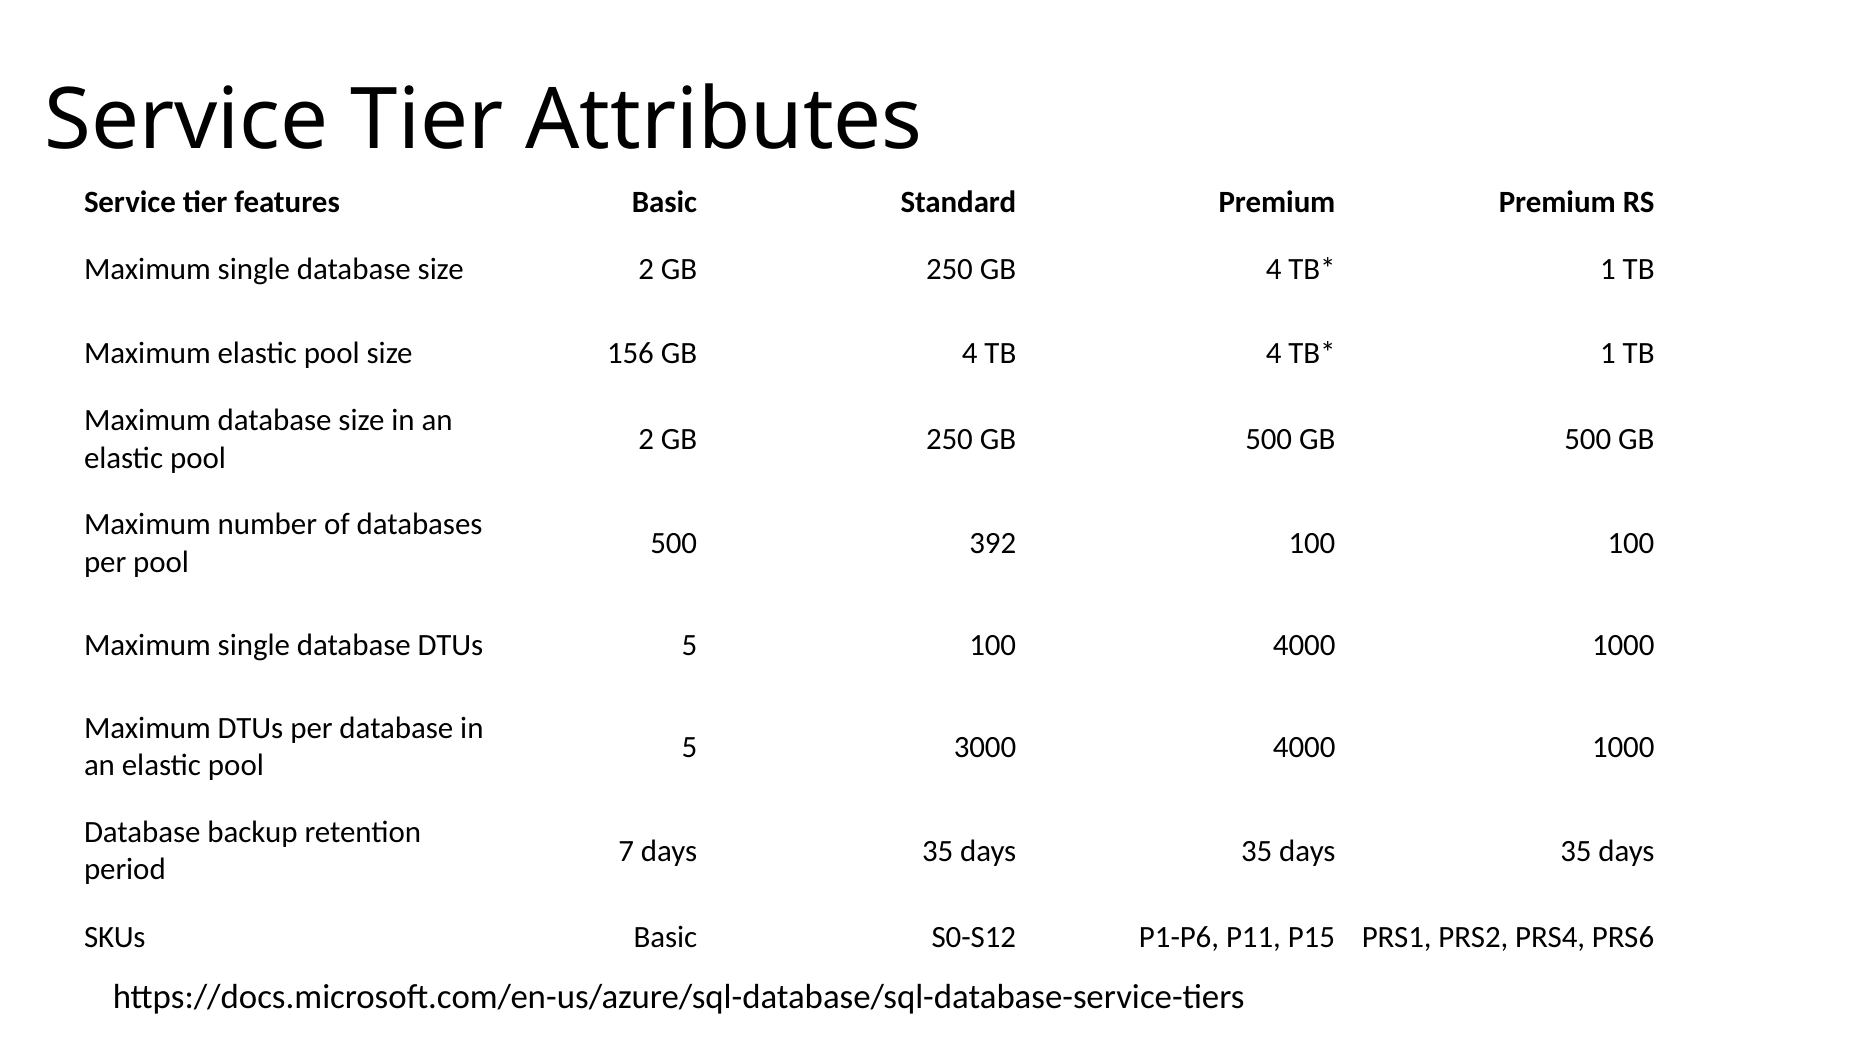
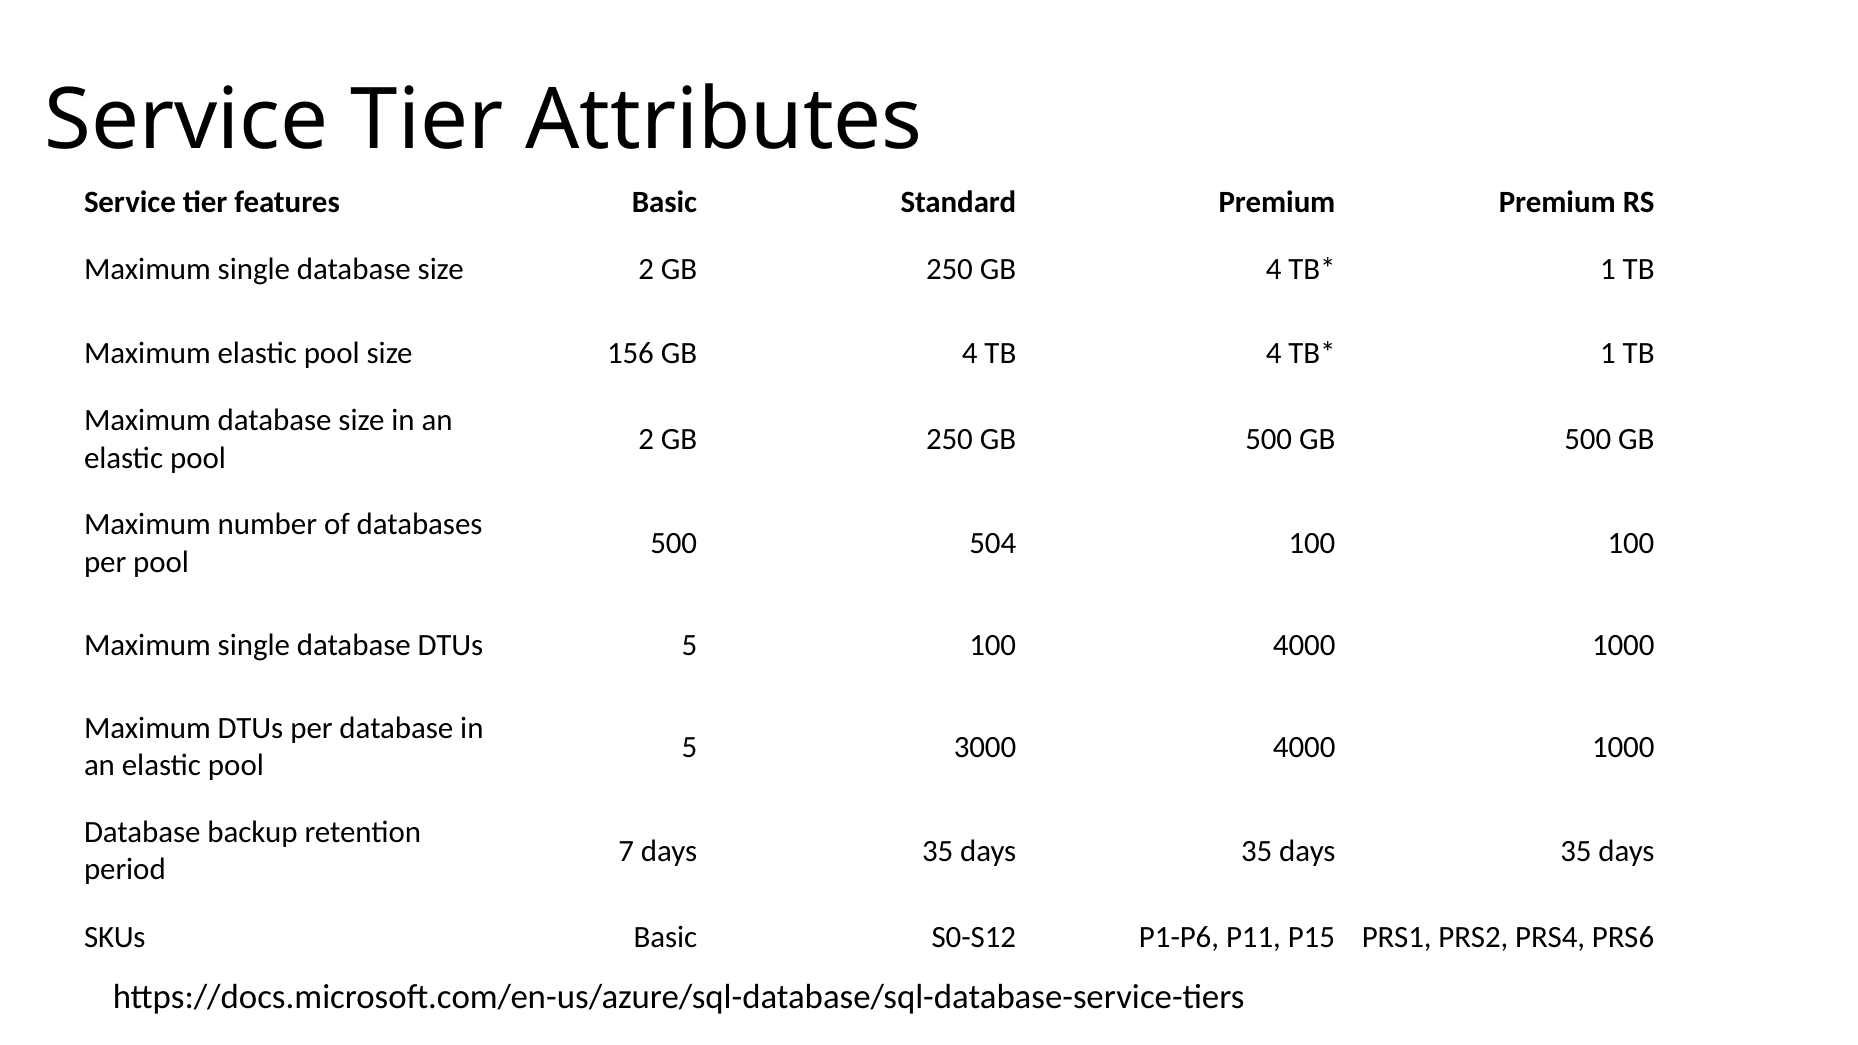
392: 392 -> 504 (993, 543)
